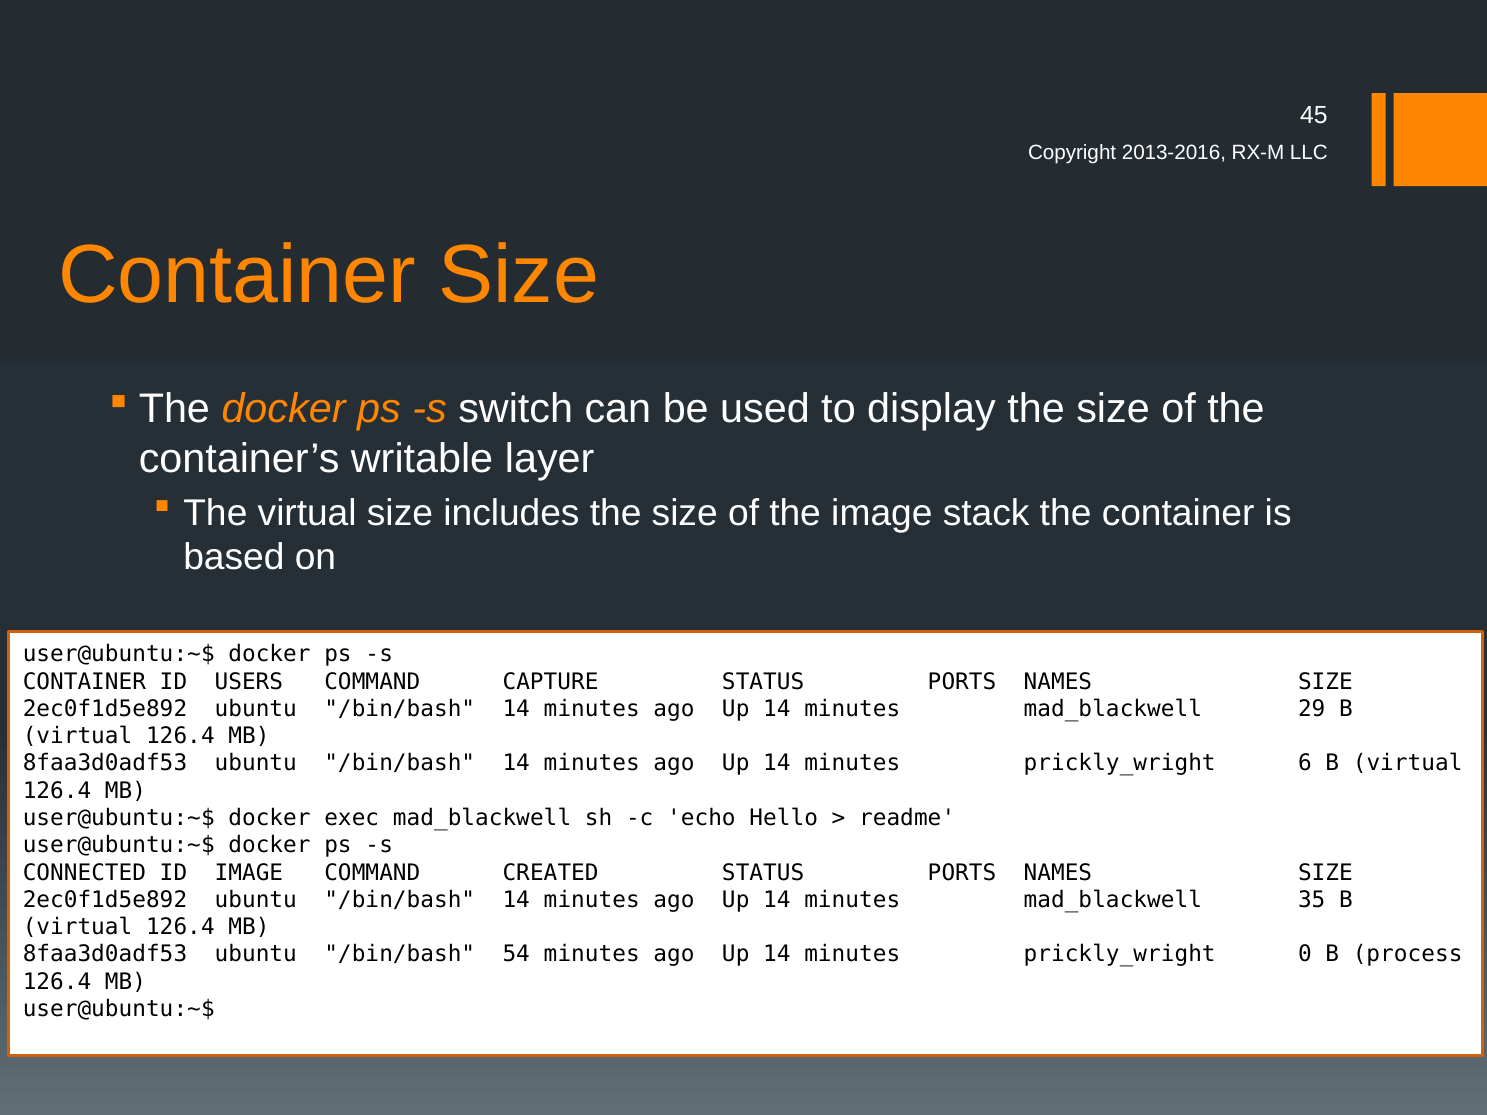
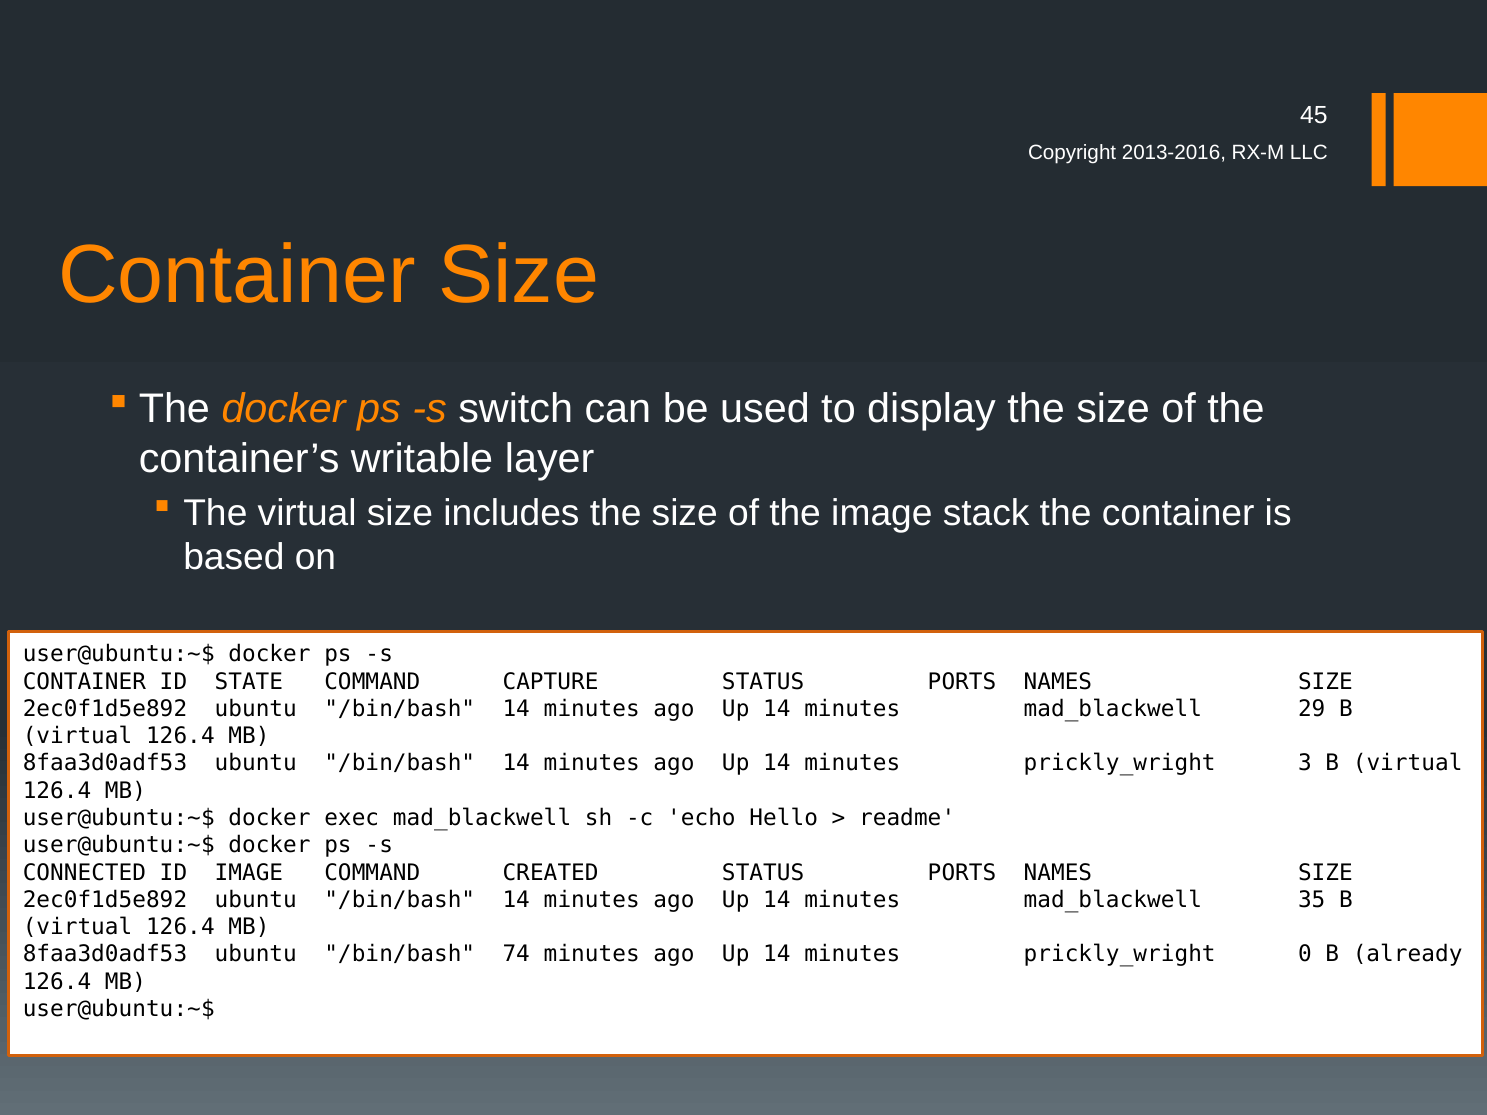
USERS: USERS -> STATE (249, 682)
6: 6 -> 3 (1305, 764)
54: 54 -> 74 (516, 955)
process: process -> already (1408, 955)
